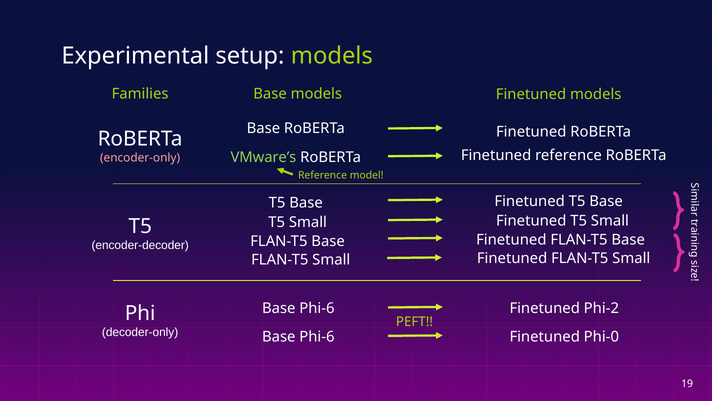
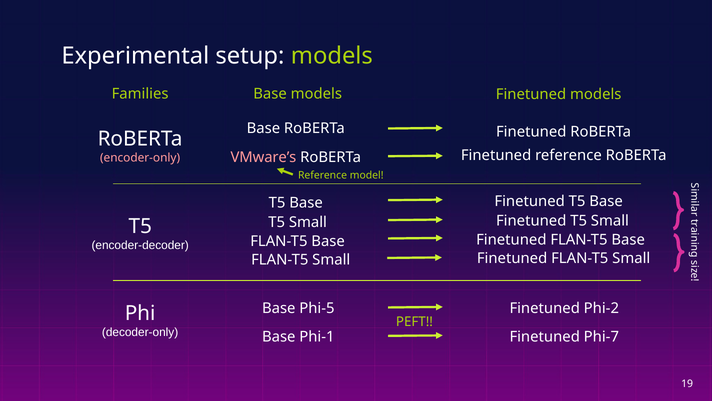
VMware’s colour: light green -> pink (263, 157)
Phi-6: Phi-6 -> Phi-5 (317, 308)
Phi-6: Phi-6 -> Phi-1 (317, 336)
Phi-0: Phi-0 -> Phi-7 (601, 336)
